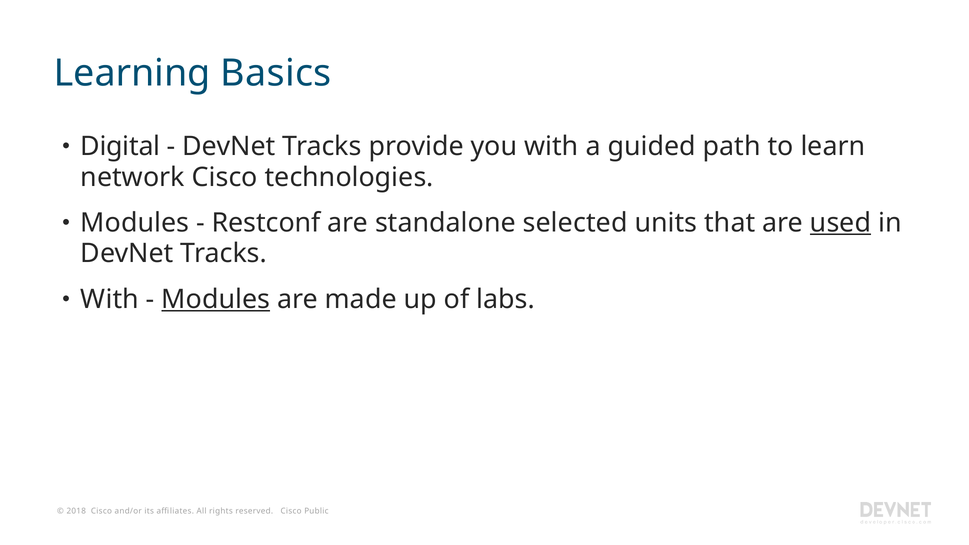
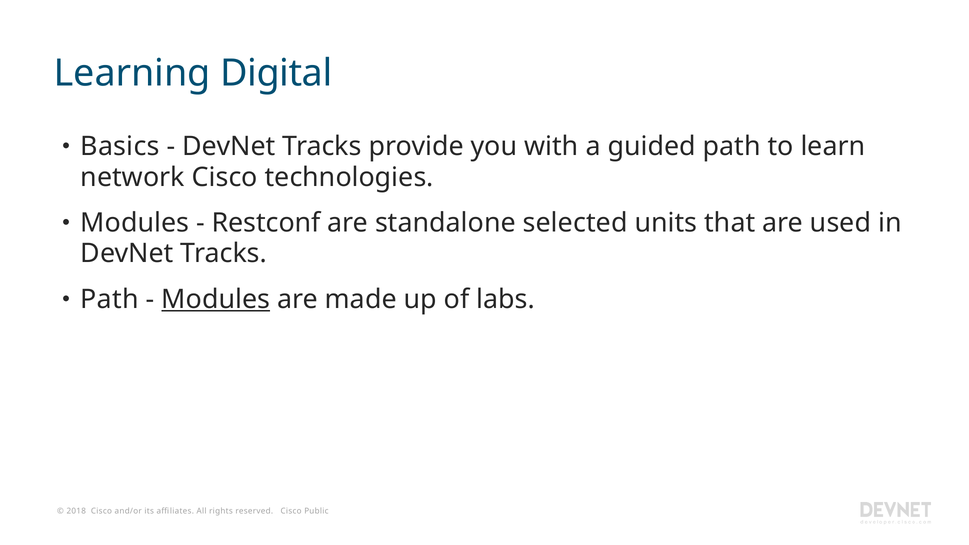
Basics: Basics -> Digital (276, 73)
Digital: Digital -> Basics (120, 147)
used underline: present -> none (841, 223)
With: With -> Path (110, 299)
